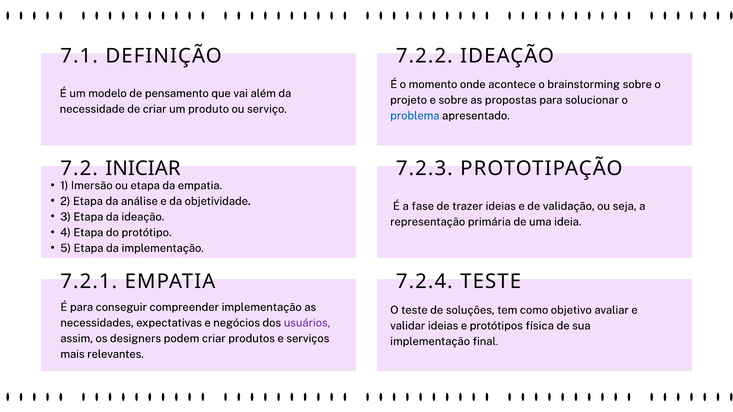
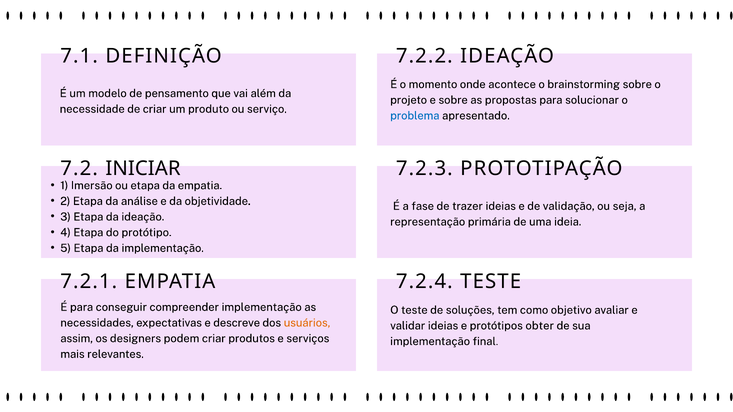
negócios: negócios -> descreve (237, 323)
usuários colour: purple -> orange (307, 323)
física: física -> obter (540, 326)
